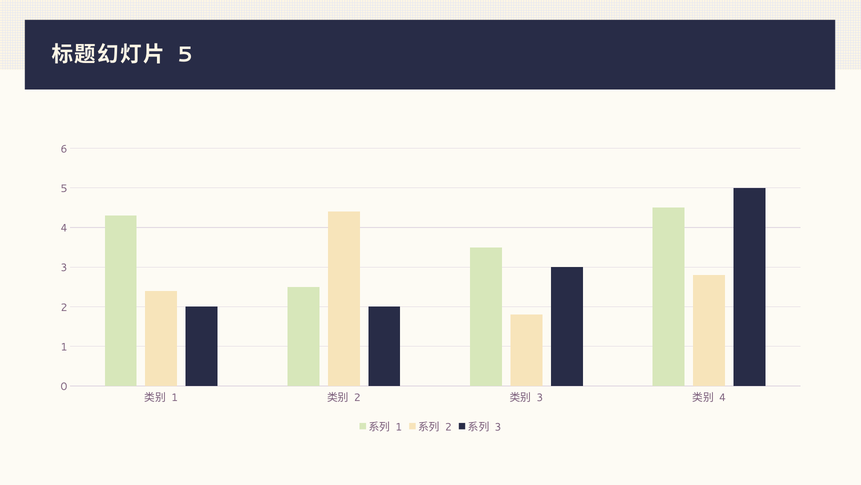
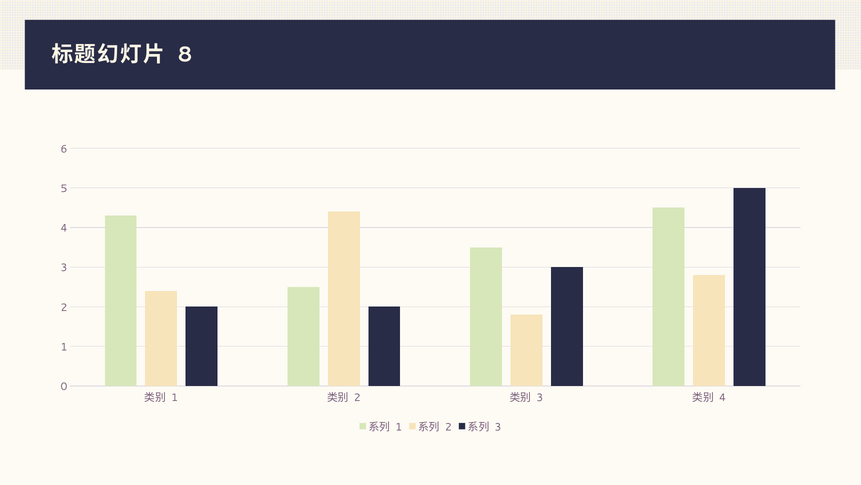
5: 5 -> 8 (185, 55)
